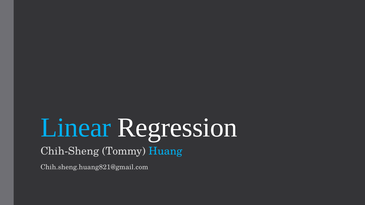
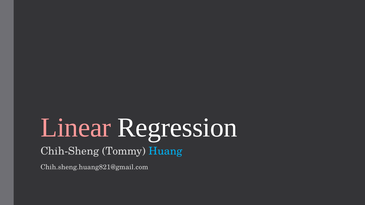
Linear colour: light blue -> pink (76, 128)
